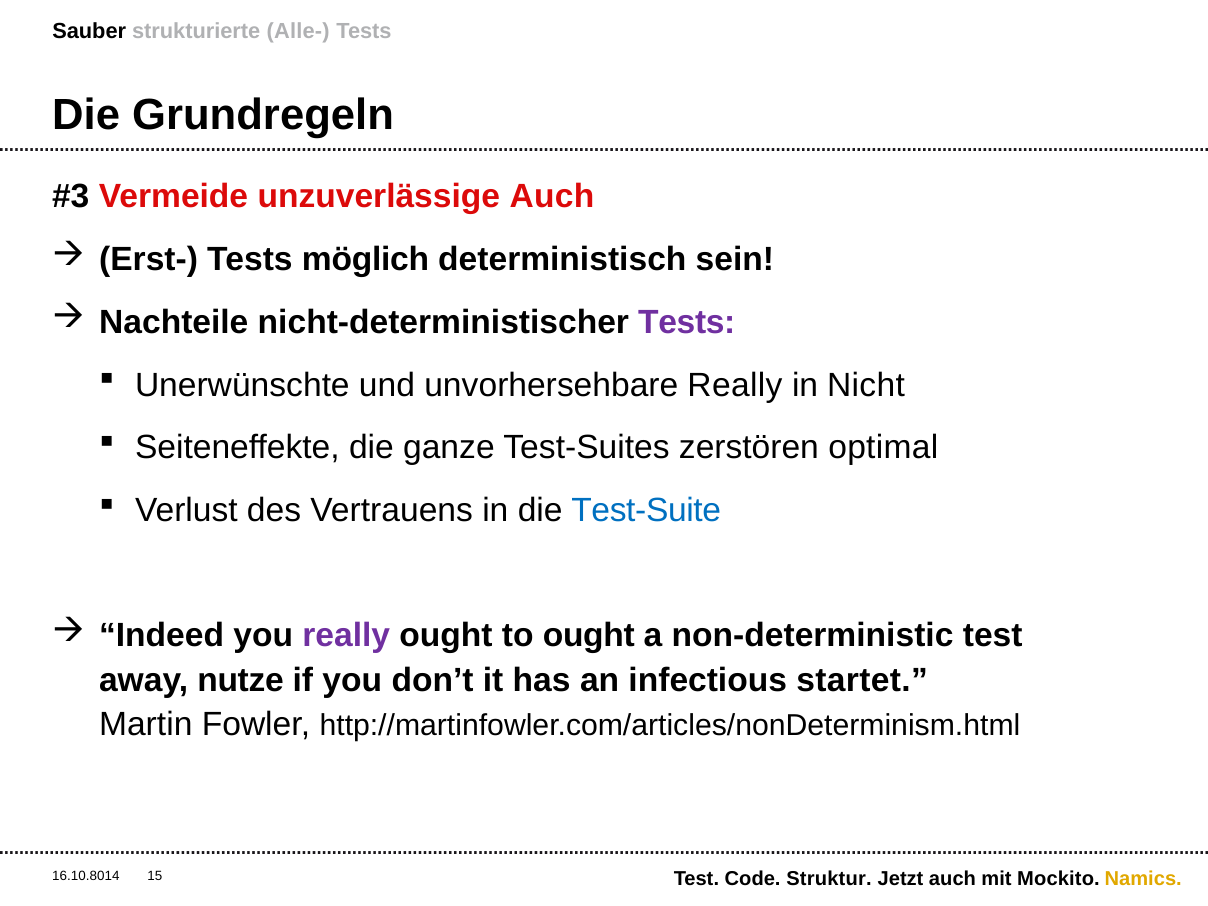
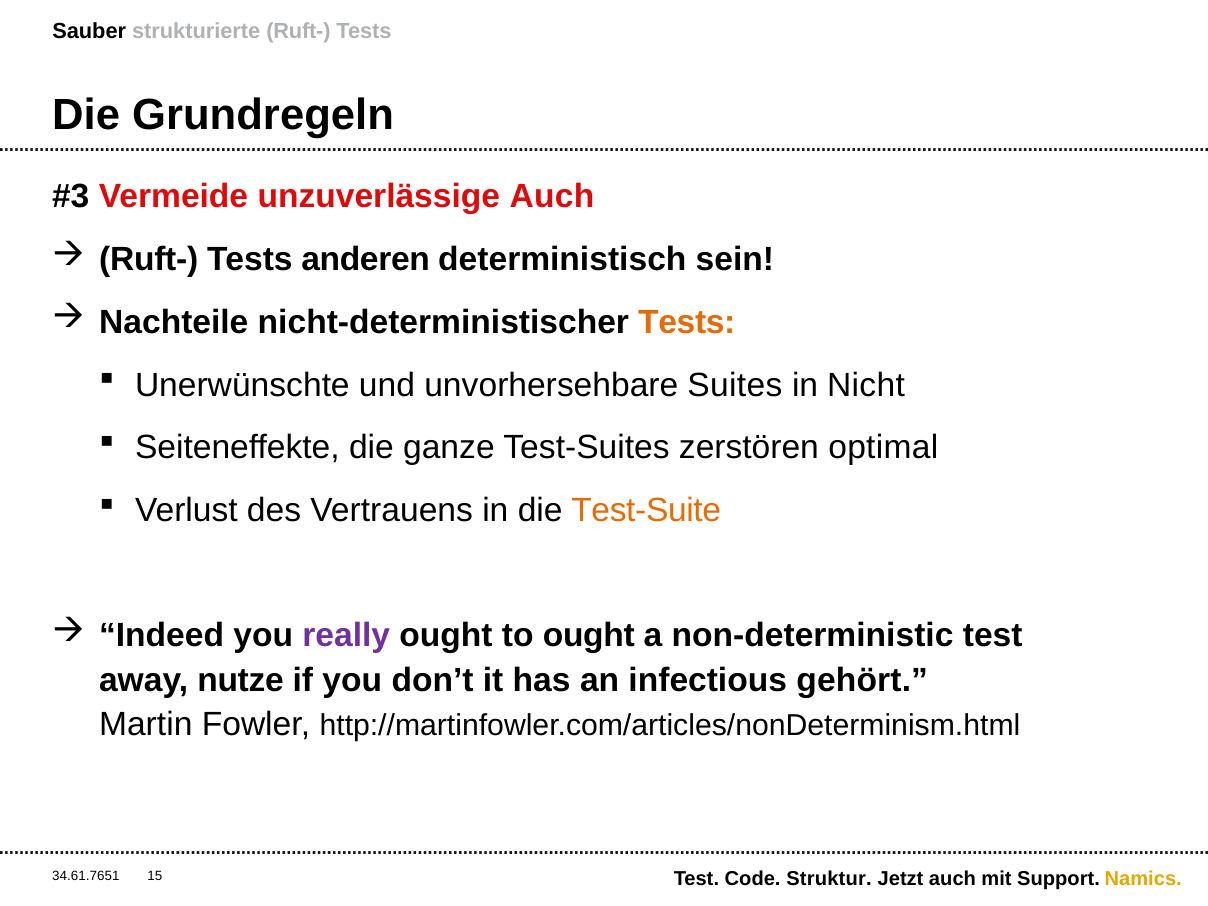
strukturierte Alle-: Alle- -> Ruft- (298, 32)
Erst-: Erst- -> Ruft- (149, 260)
möglich: möglich -> anderen (366, 260)
Tests colour: purple -> orange (687, 322)
unvorhersehbare Really: Really -> Suites (735, 385)
Test-Suite colour: blue -> orange (646, 510)
startet: startet -> gehört (862, 680)
16.10.8014: 16.10.8014 -> 34.61.7651 (86, 876)
Mockito: Mockito -> Support (1059, 879)
